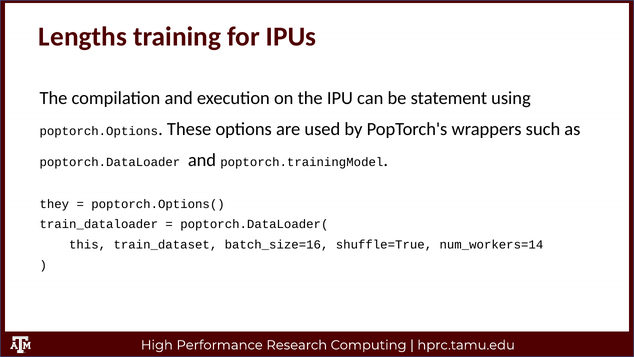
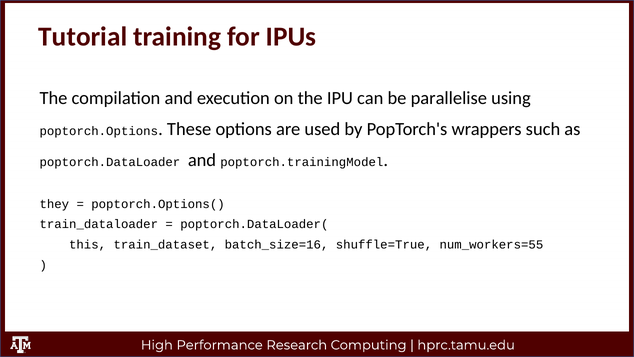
Lengths: Lengths -> Tutorial (83, 37)
statement: statement -> parallelise (449, 98)
num_workers=14: num_workers=14 -> num_workers=55 (491, 245)
